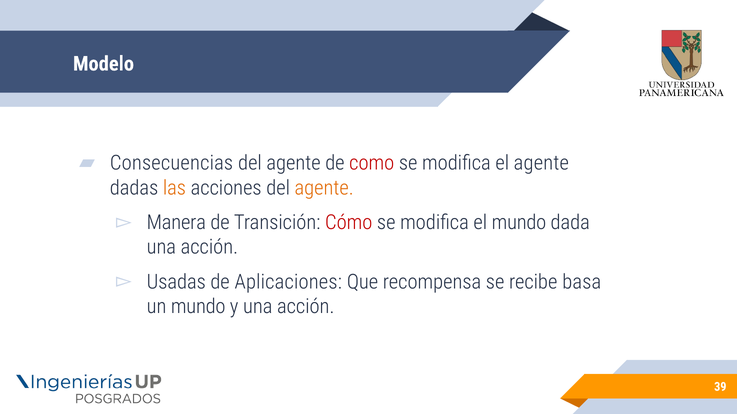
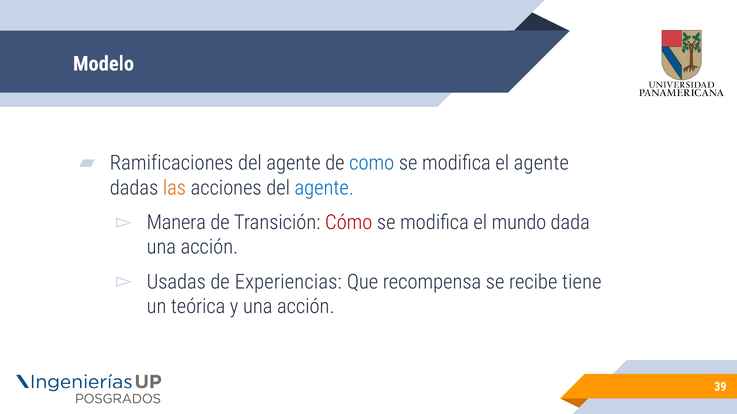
Consecuencias: Consecuencias -> Ramificaciones (172, 163)
como colour: red -> blue (372, 163)
agente colour: orange -> blue (324, 188)
Aplicaciones: Aplicaciones -> Experiencias (288, 282)
basa: basa -> tiene (582, 282)
un mundo: mundo -> teórica (198, 307)
